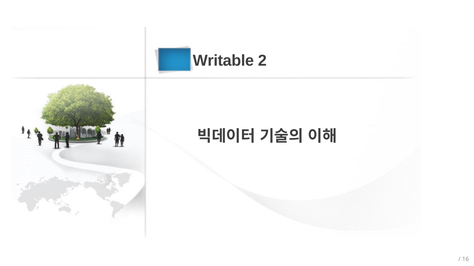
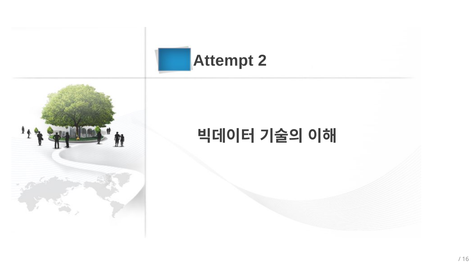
Writable: Writable -> Attempt (223, 61)
